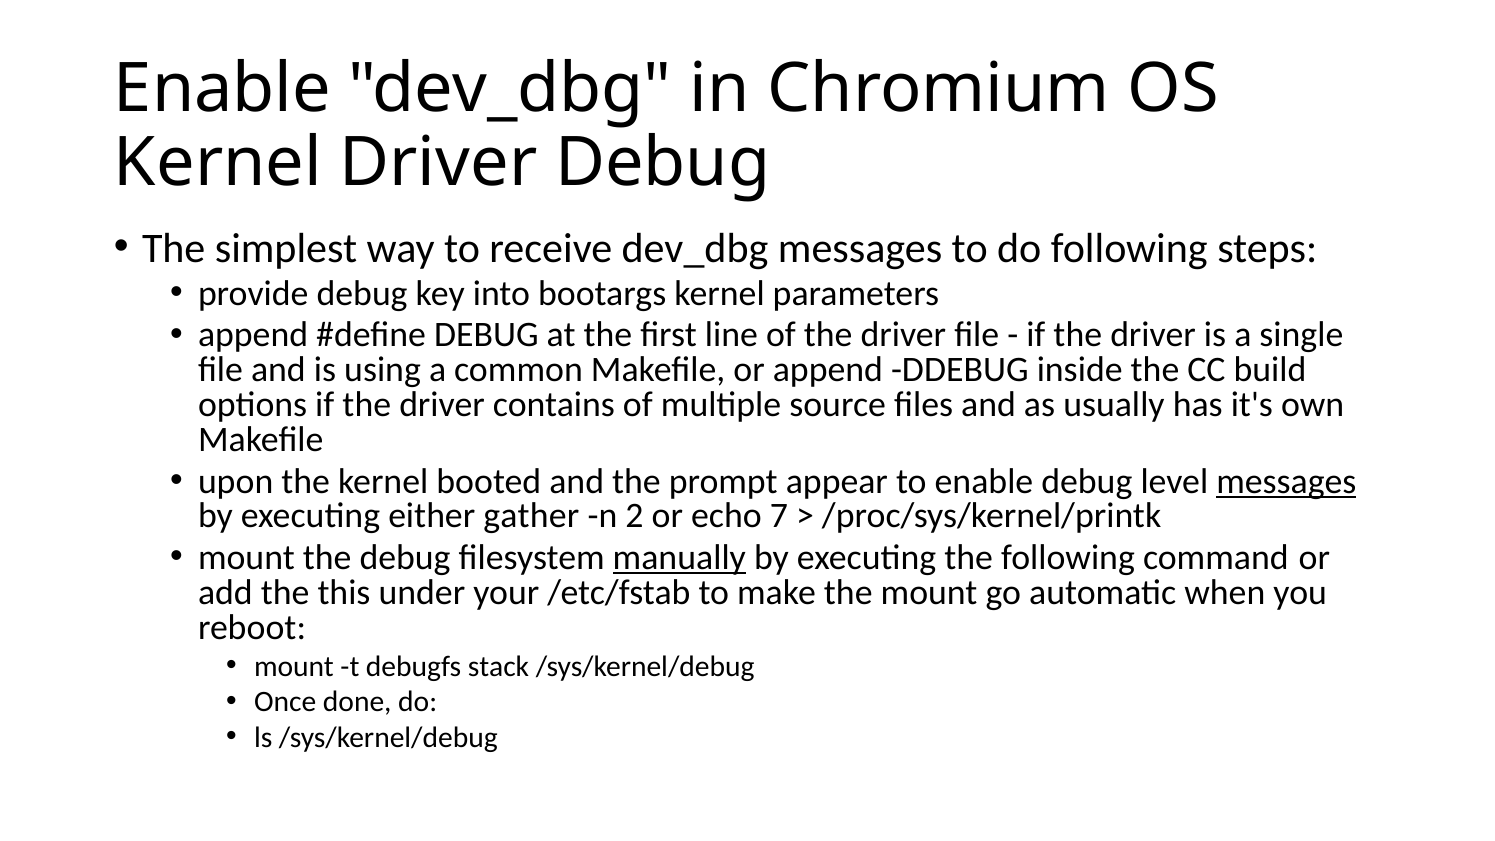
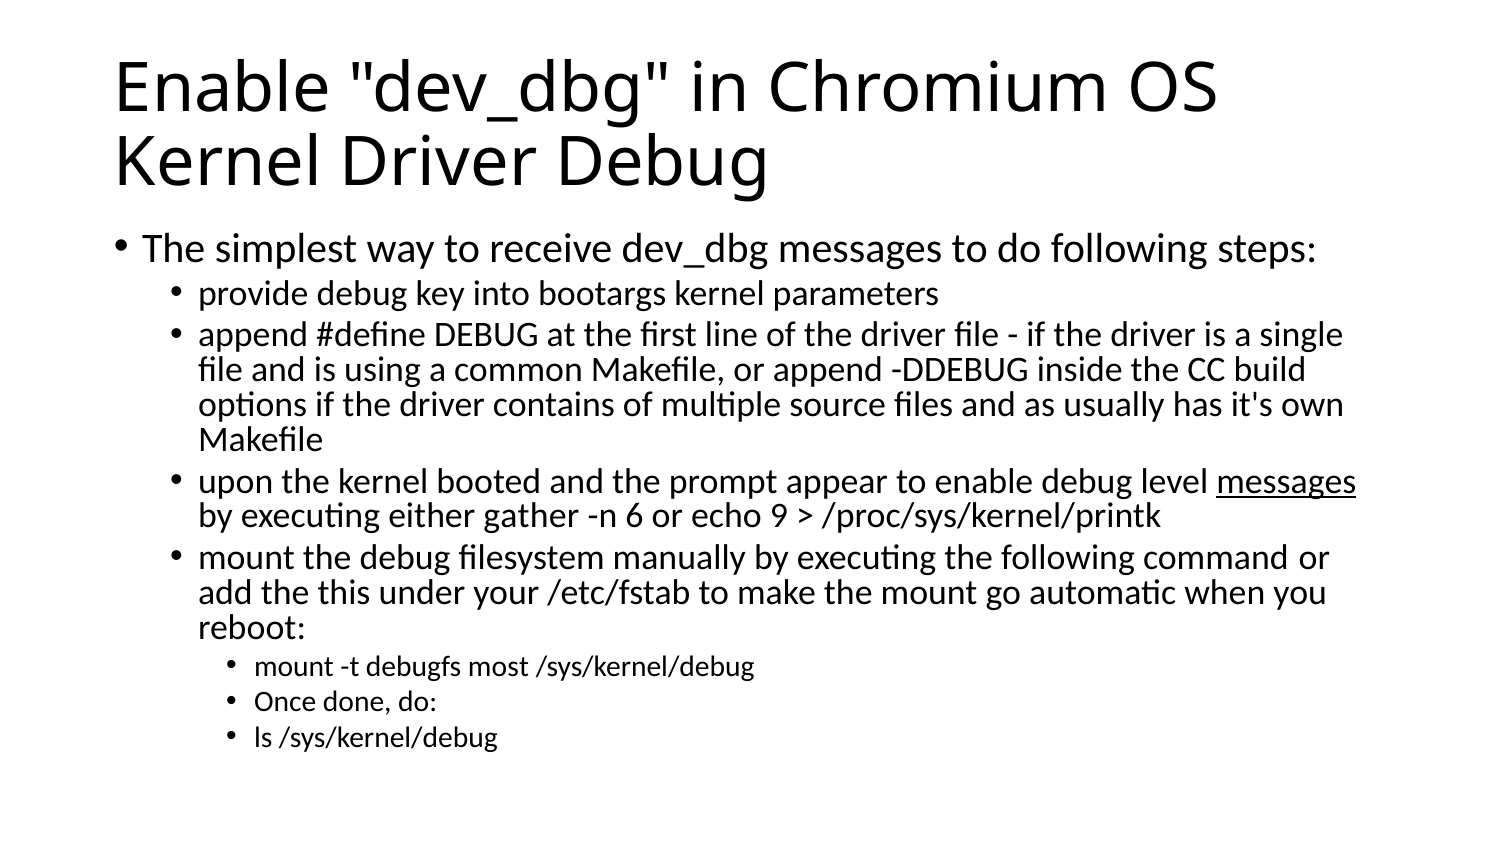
2: 2 -> 6 (635, 516)
7: 7 -> 9 (779, 516)
manually underline: present -> none (679, 558)
stack: stack -> most (498, 666)
